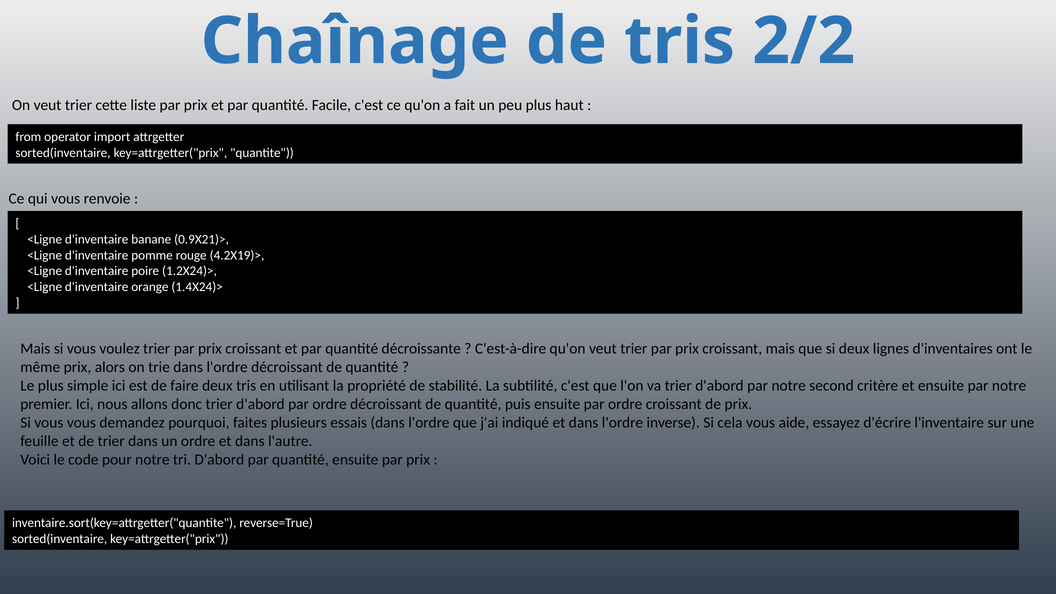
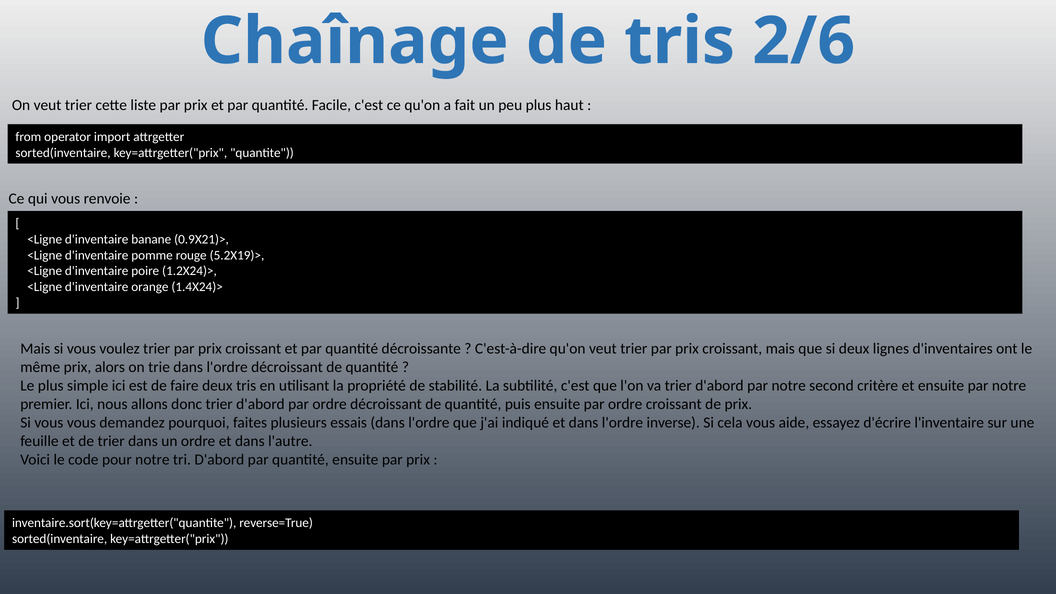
2/2: 2/2 -> 2/6 (804, 41)
4.2X19)>: 4.2X19)> -> 5.2X19)> (237, 255)
